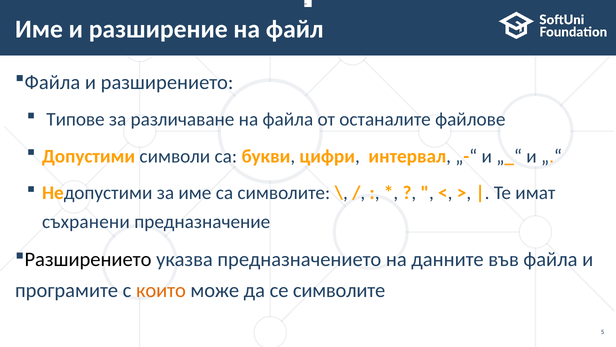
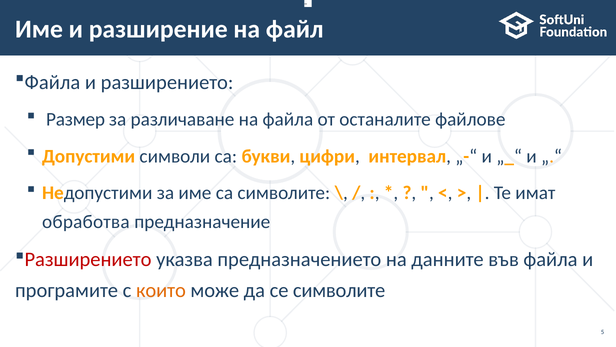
Типове: Типове -> Размер (76, 119)
съхранени: съхранени -> обработва (86, 221)
Разширението colour: black -> red (88, 259)
